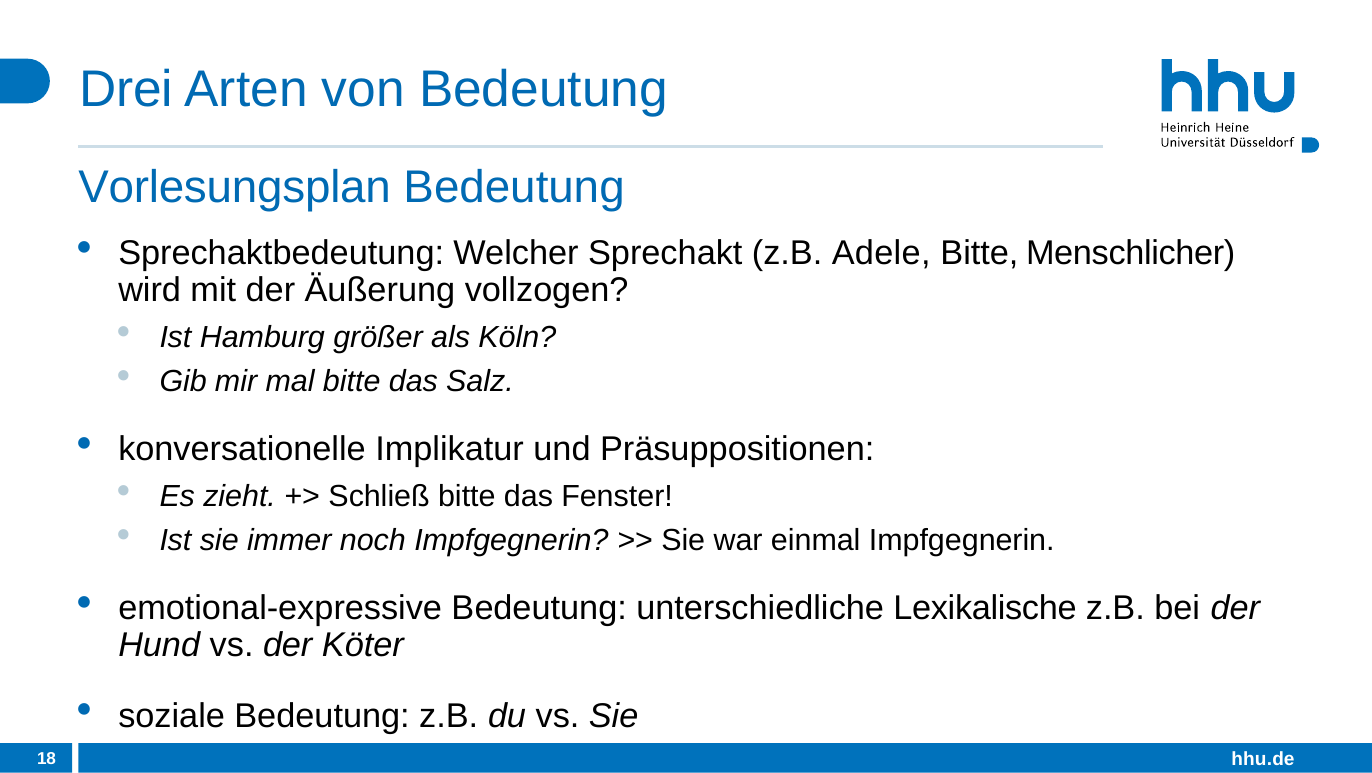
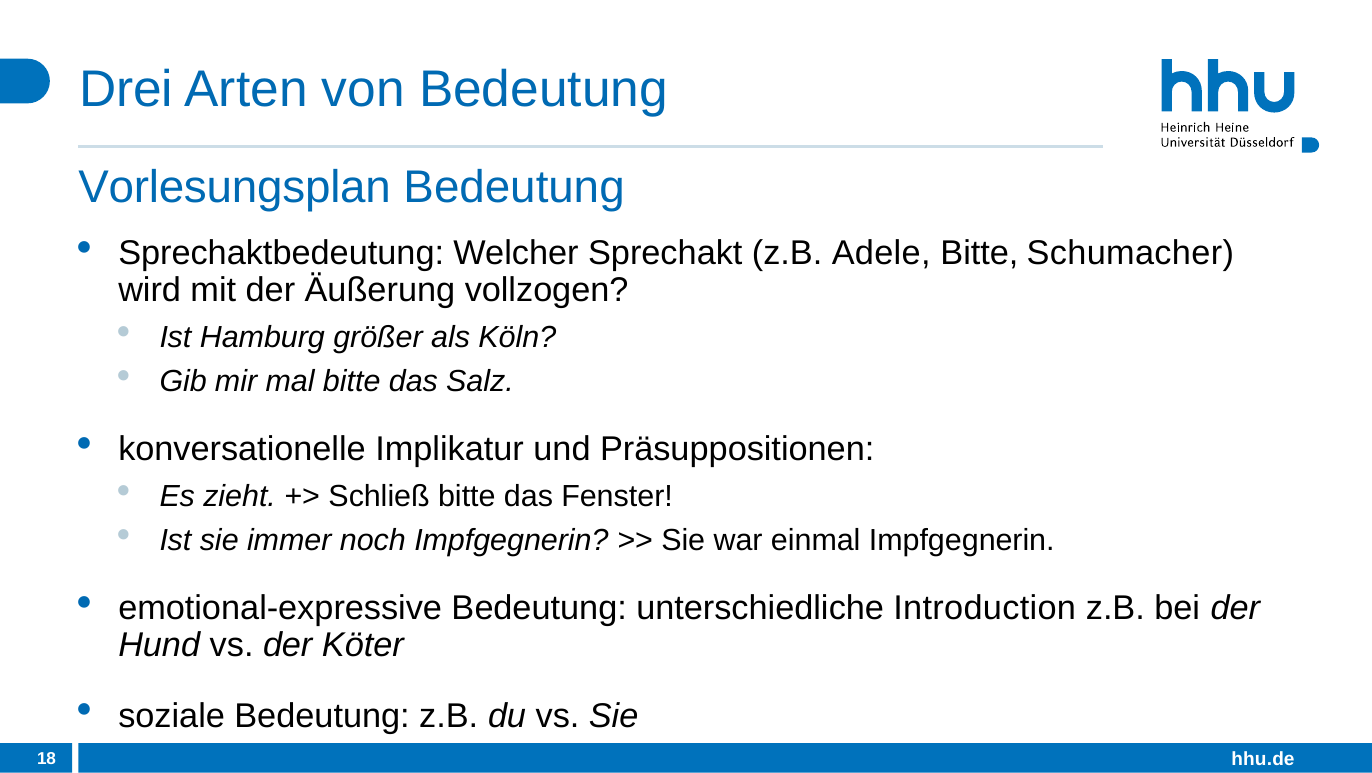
Menschlicher: Menschlicher -> Schumacher (1130, 253)
Lexikalische: Lexikalische -> Introduction (985, 608)
